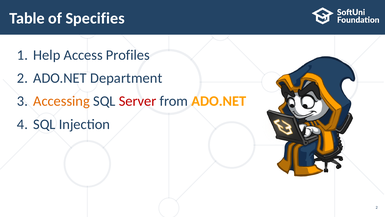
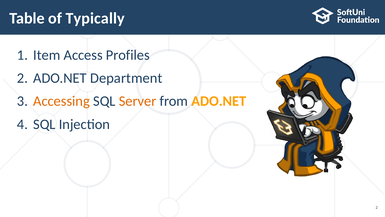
Specifies: Specifies -> Typically (95, 18)
Help: Help -> Item (47, 55)
Server colour: red -> orange (138, 101)
